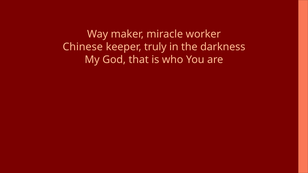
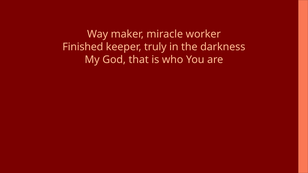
Chinese: Chinese -> Finished (83, 47)
